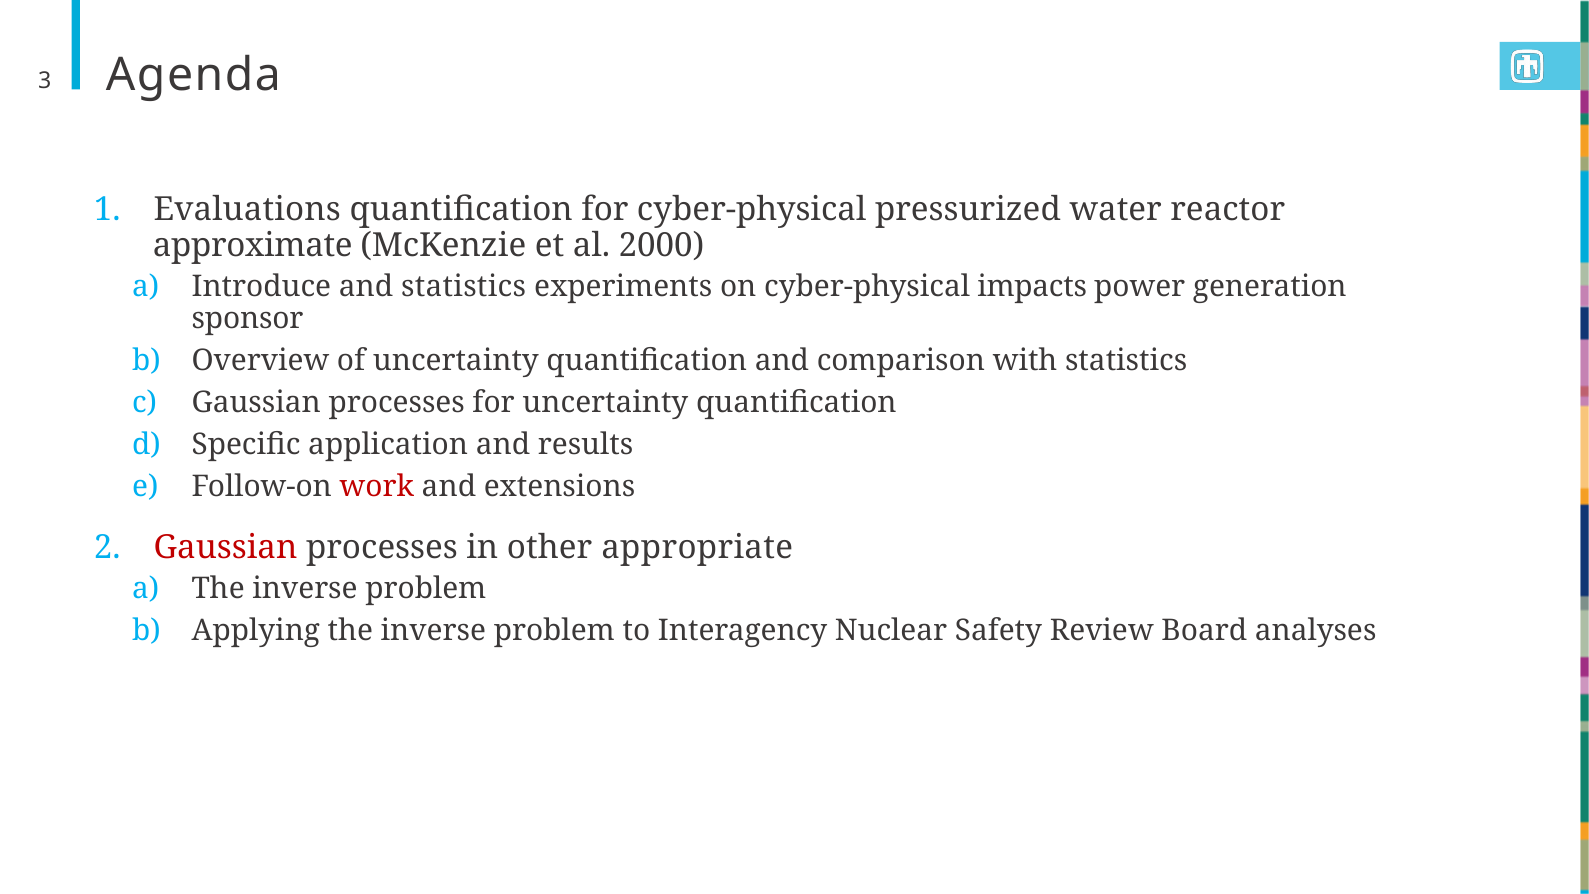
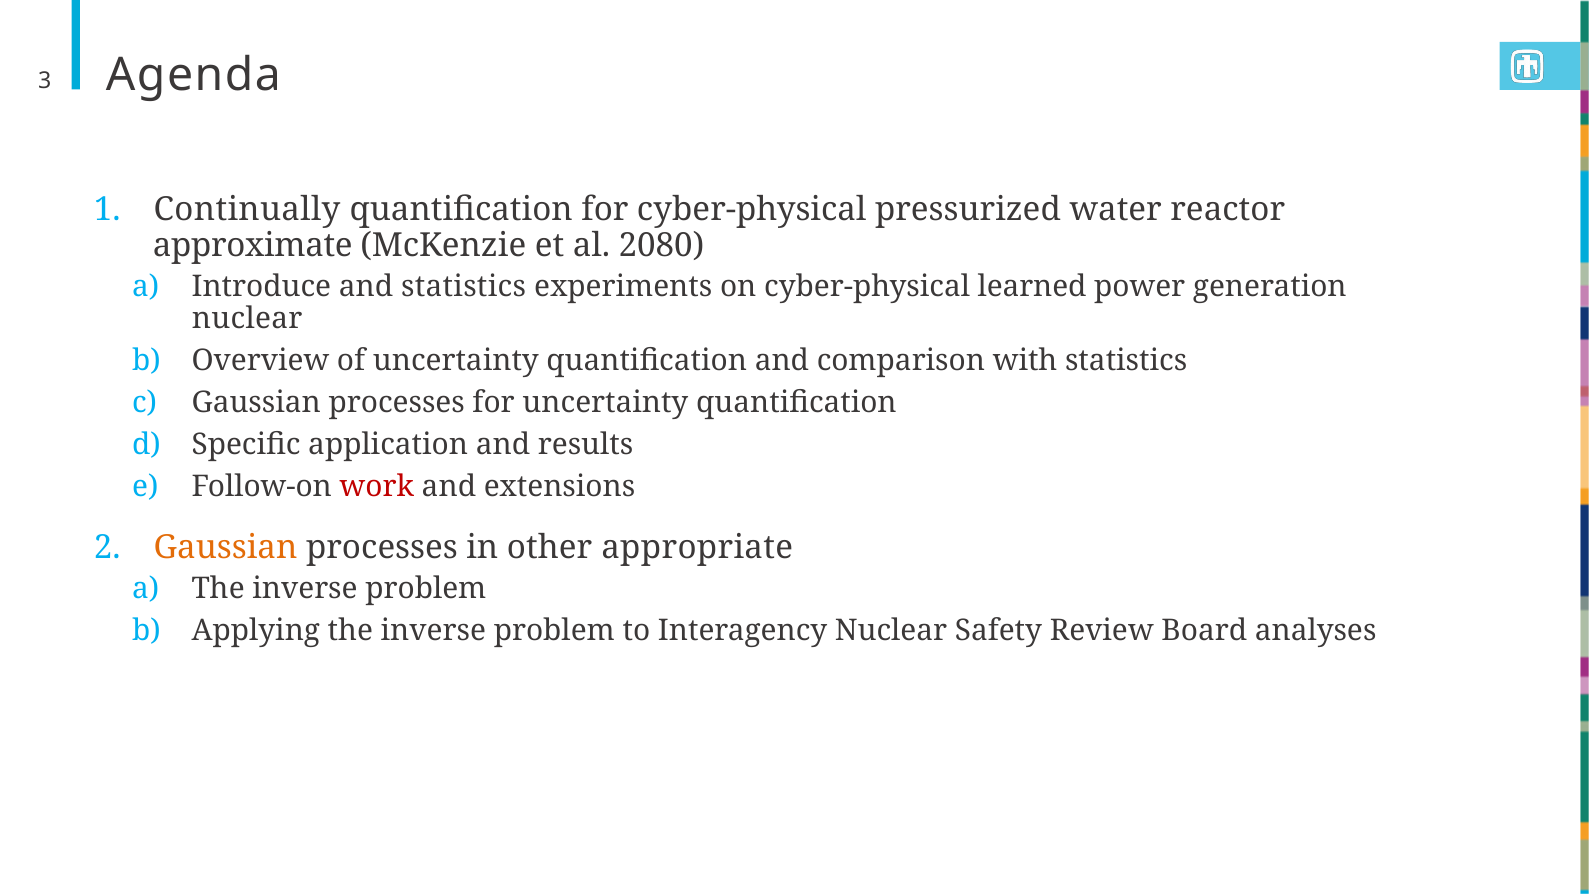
Evaluations: Evaluations -> Continually (247, 210)
2000: 2000 -> 2080 (661, 246)
impacts: impacts -> learned (1032, 286)
sponsor: sponsor -> nuclear (247, 319)
Gaussian colour: red -> orange (225, 547)
